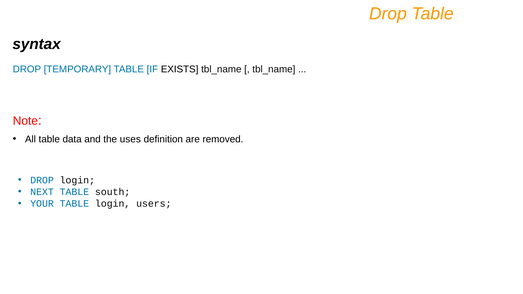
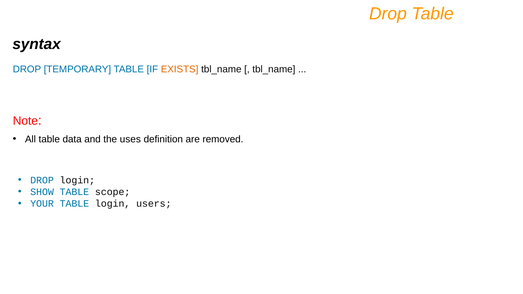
EXISTS colour: black -> orange (180, 69)
NEXT: NEXT -> SHOW (42, 192)
south: south -> scope (113, 192)
